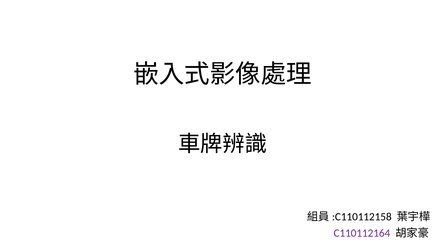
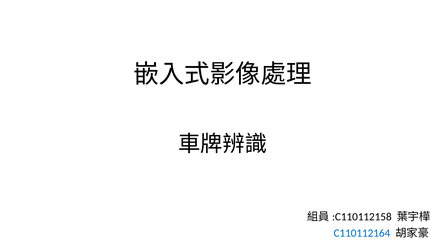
C110112164 colour: purple -> blue (362, 234)
